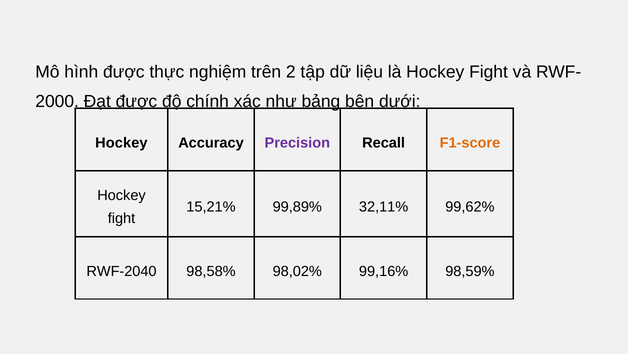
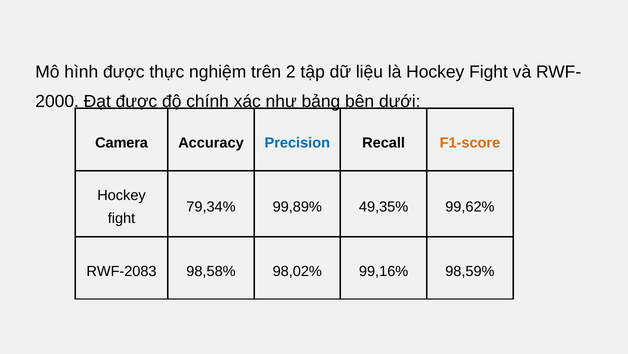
Hockey: Hockey -> Camera (122, 143)
Precision colour: purple -> blue (297, 143)
15,21%: 15,21% -> 79,34% (211, 207)
32,11%: 32,11% -> 49,35% (384, 207)
RWF-2040: RWF-2040 -> RWF-2083 (122, 271)
